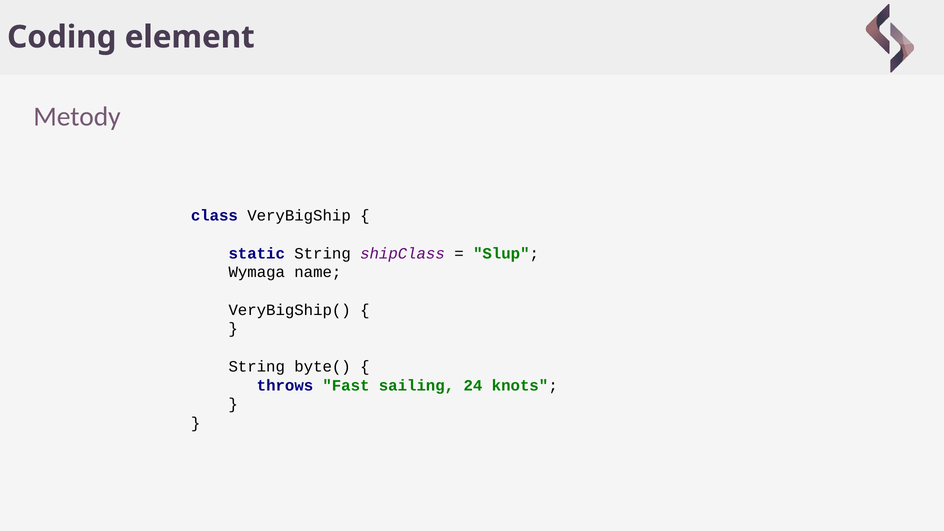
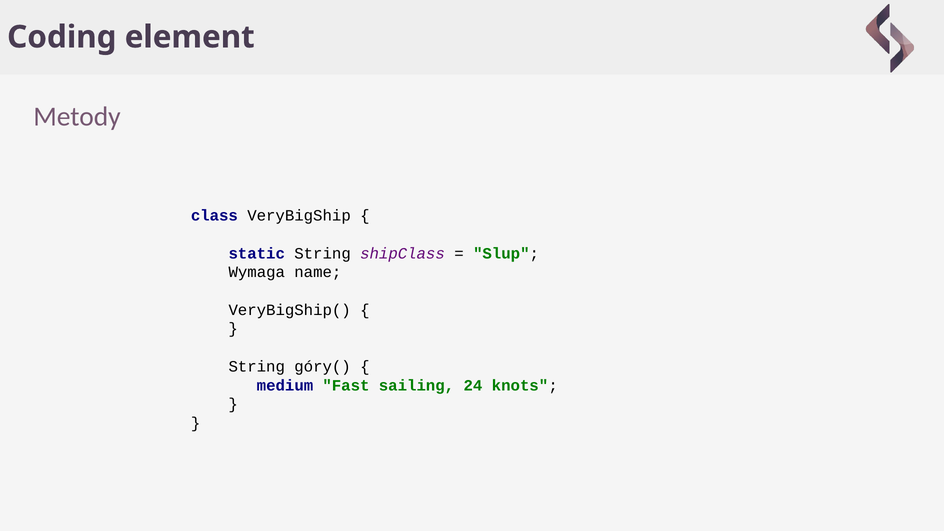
byte(: byte( -> góry( (323, 367)
throws: throws -> medium (285, 385)
